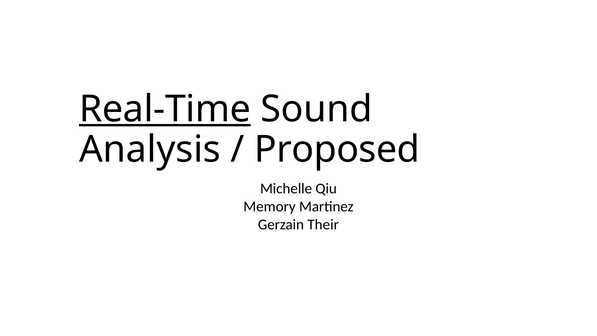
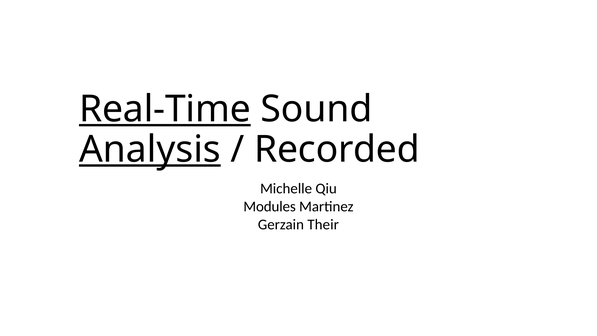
Analysis underline: none -> present (150, 149)
Proposed: Proposed -> Recorded (337, 149)
Memory: Memory -> Modules (270, 206)
